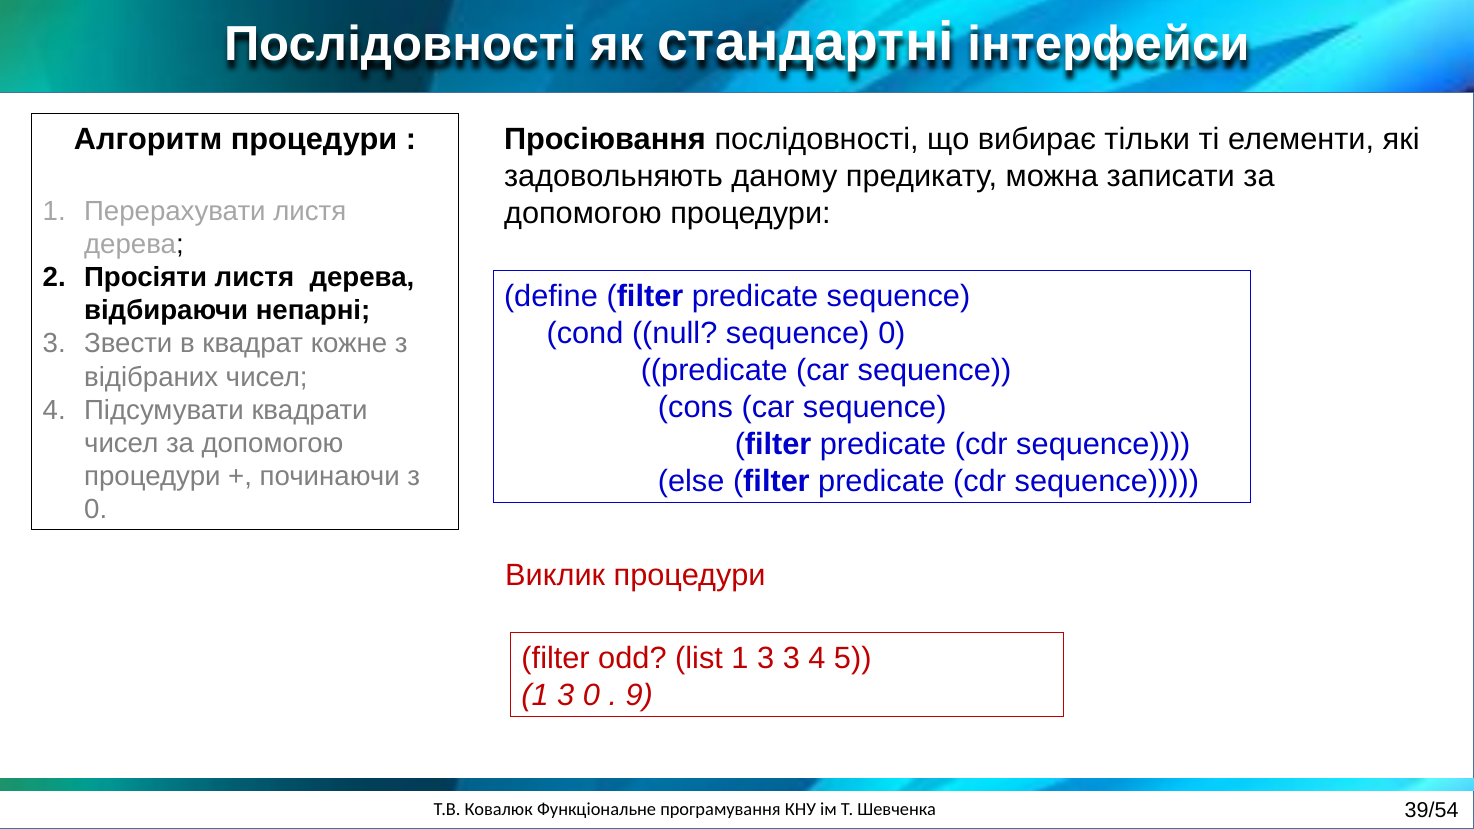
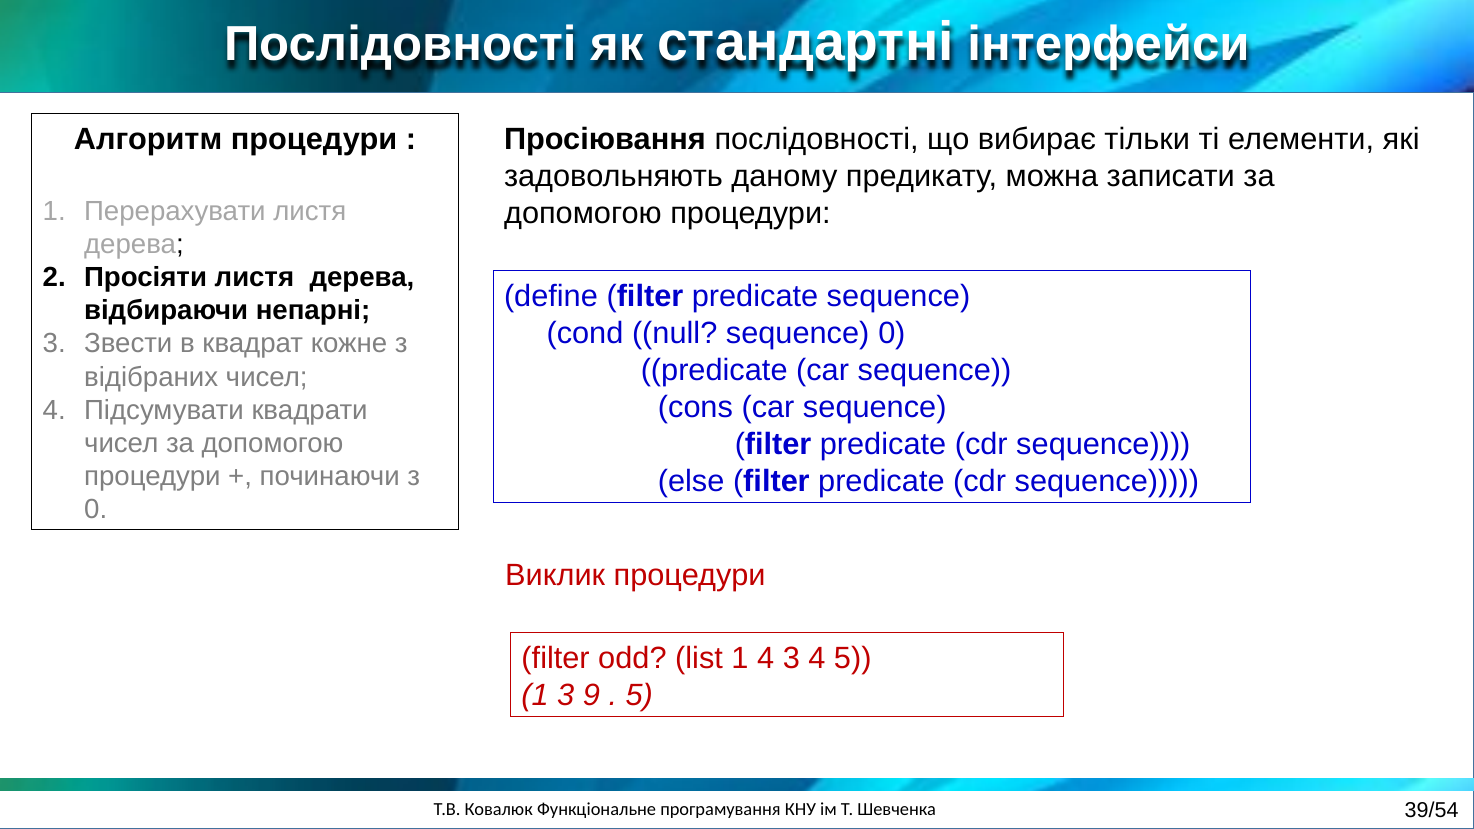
list 1 3: 3 -> 4 (766, 658)
3 0: 0 -> 9 (591, 695)
9: 9 -> 5 (639, 695)
